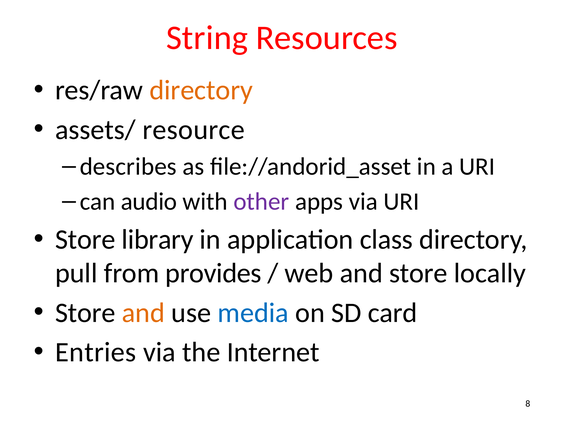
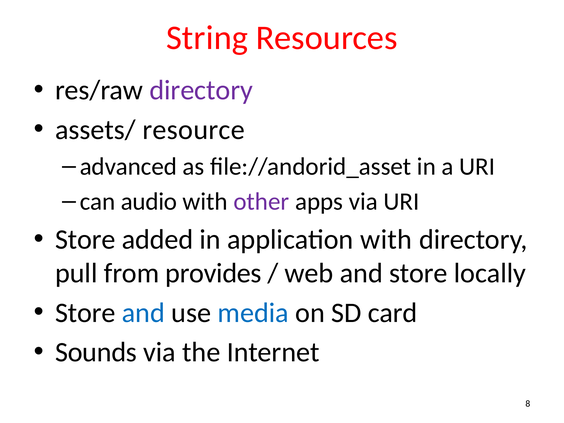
directory colour: orange -> purple (201, 90)
describes: describes -> advanced (128, 167)
library: library -> added (158, 240)
application class: class -> with (386, 240)
and colour: orange -> blue (143, 313)
Entries: Entries -> Sounds (96, 352)
